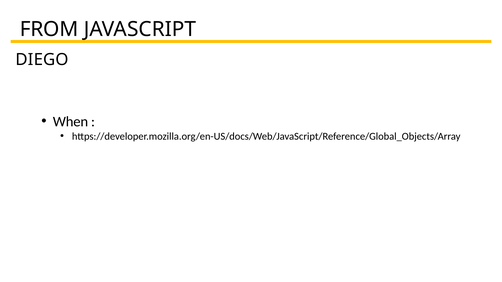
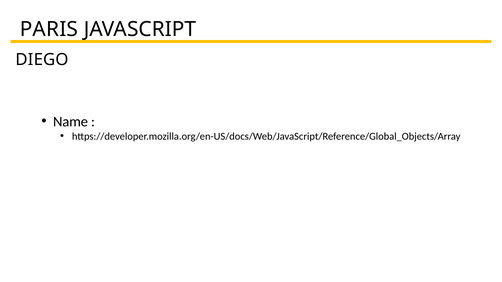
FROM: FROM -> PARIS (49, 29)
When: When -> Name (71, 122)
